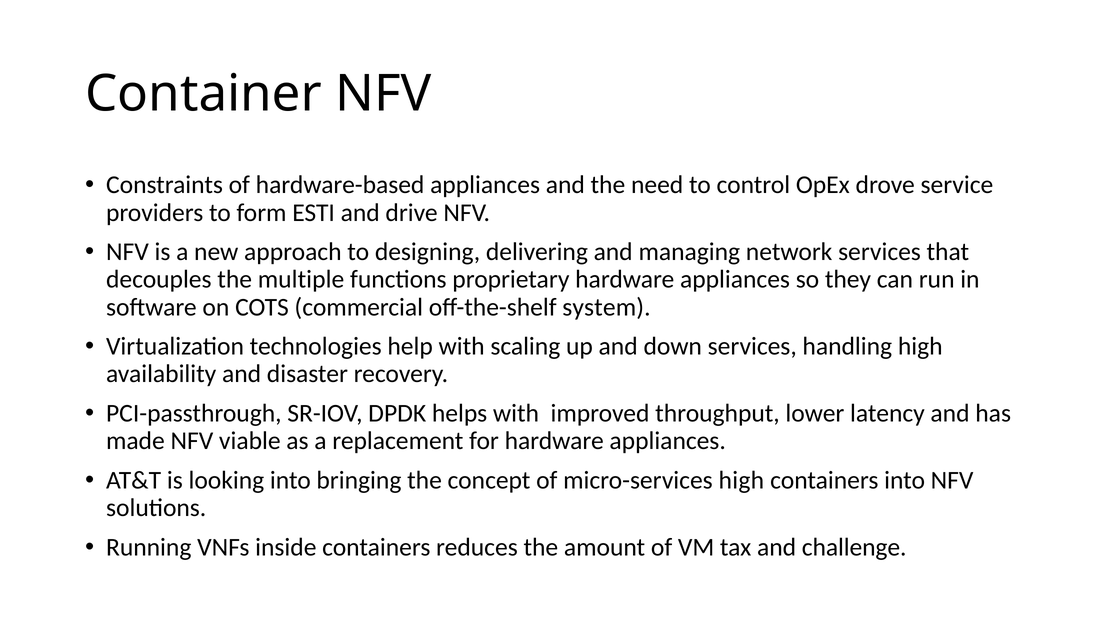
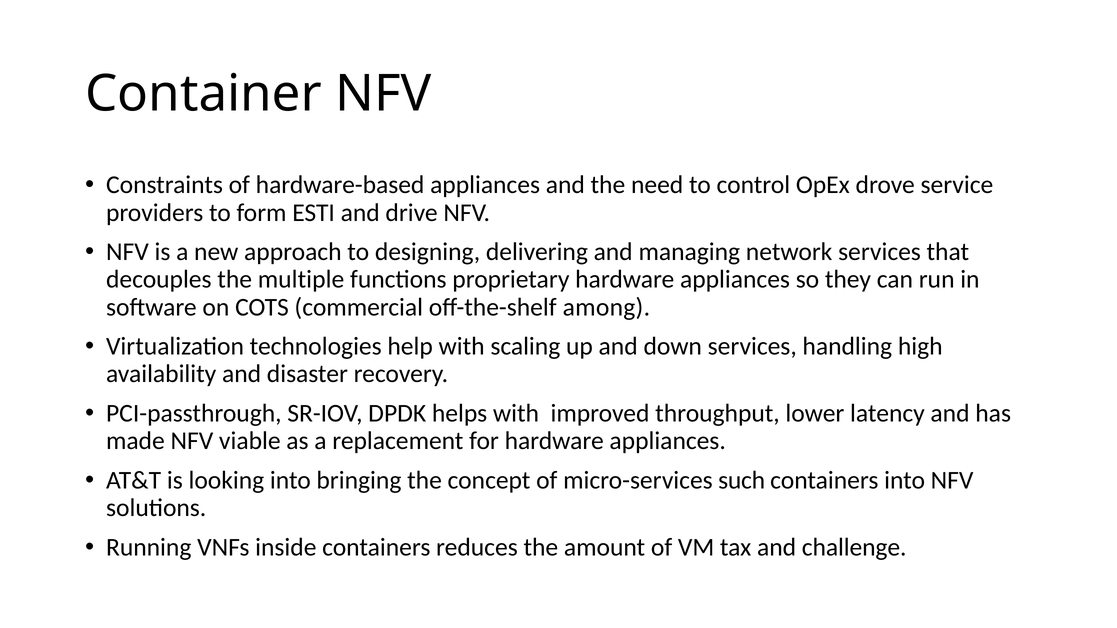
system: system -> among (606, 307)
micro-services high: high -> such (742, 480)
